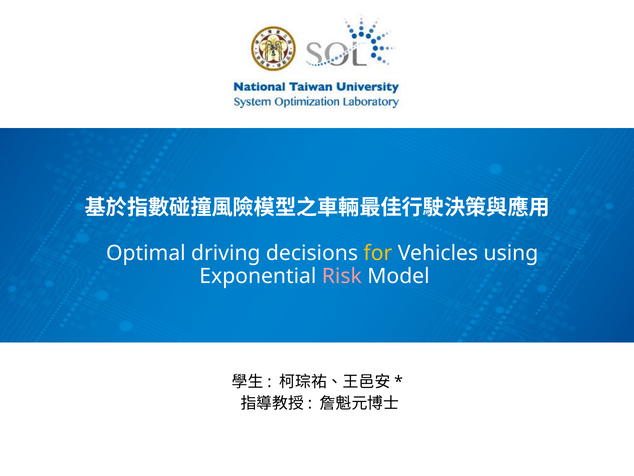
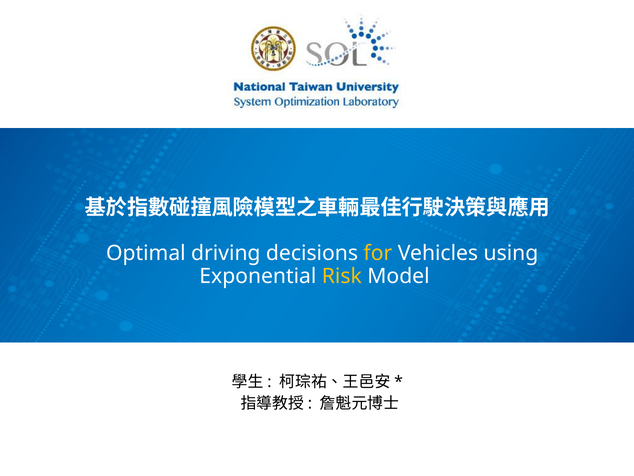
Risk colour: pink -> yellow (342, 276)
